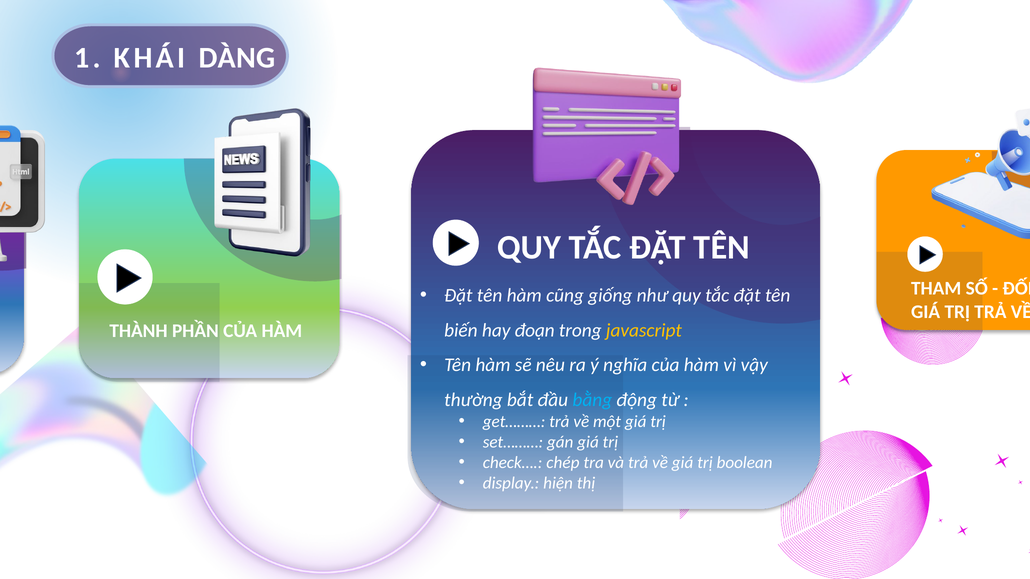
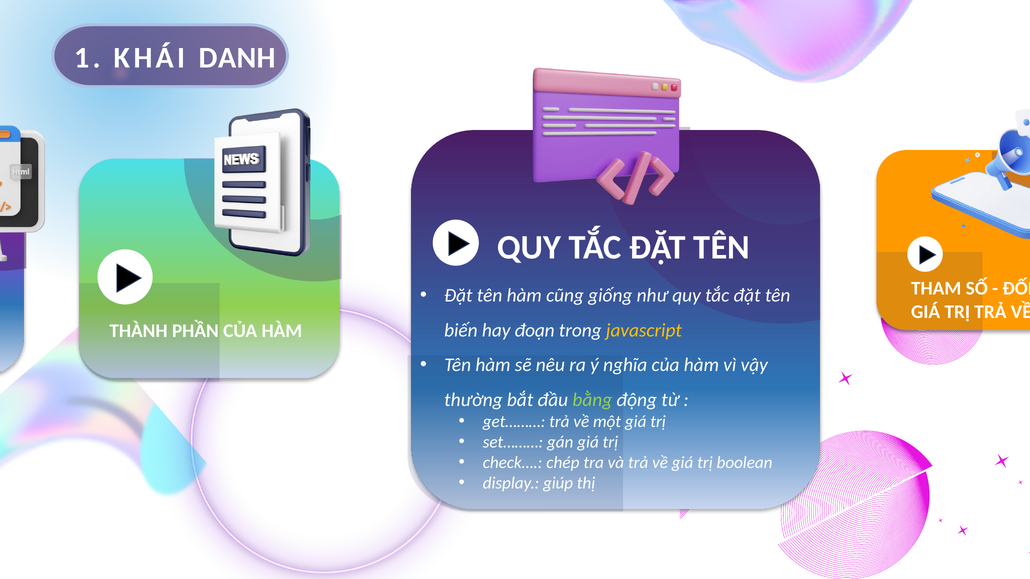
DÀNG: DÀNG -> DANH (237, 58)
bằng colour: light blue -> light green (592, 400)
hiện: hiện -> giúp (558, 484)
